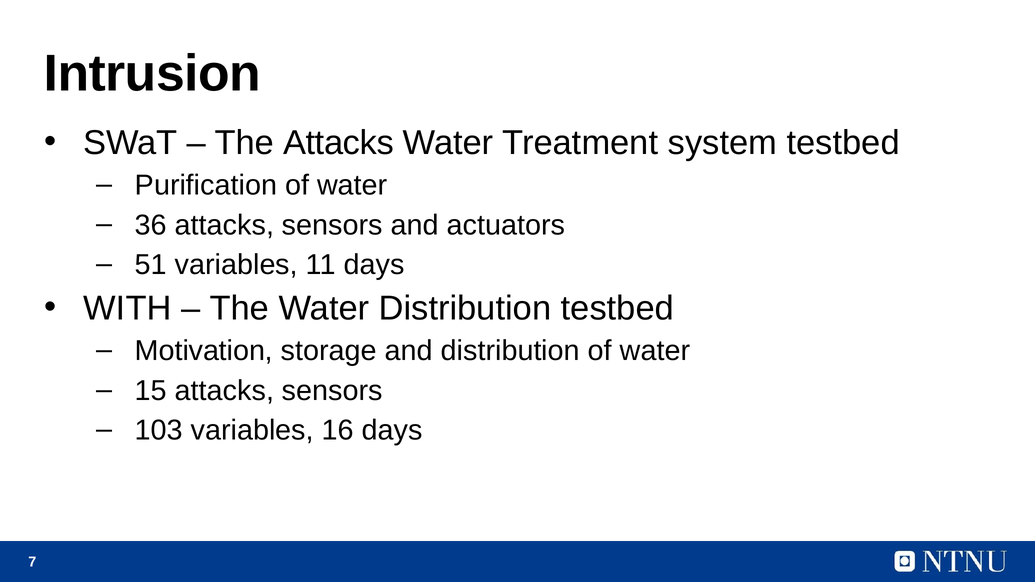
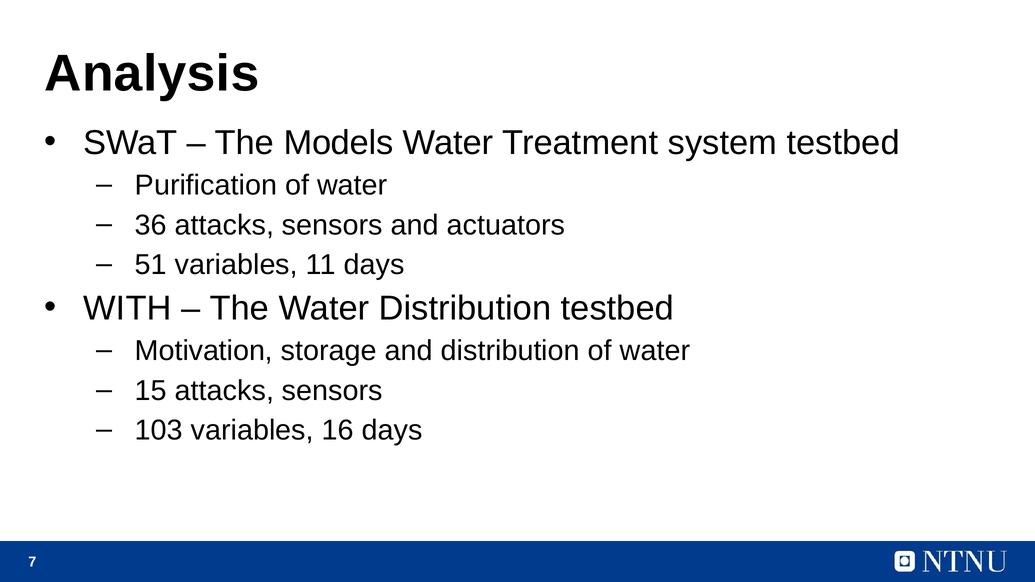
Intrusion: Intrusion -> Analysis (152, 74)
The Attacks: Attacks -> Models (339, 143)
